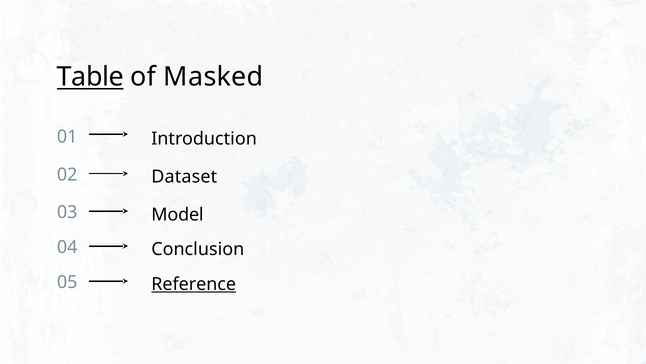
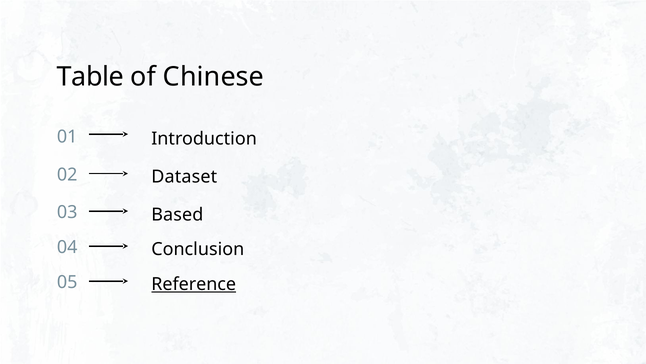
Table underline: present -> none (90, 77)
Masked: Masked -> Chinese (213, 77)
Model: Model -> Based (177, 214)
